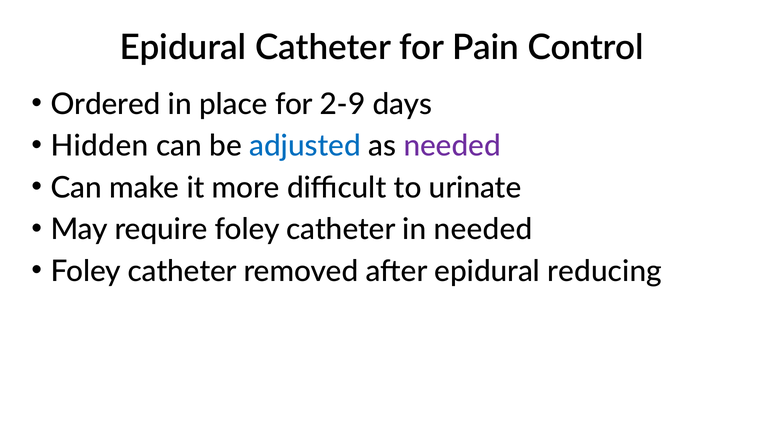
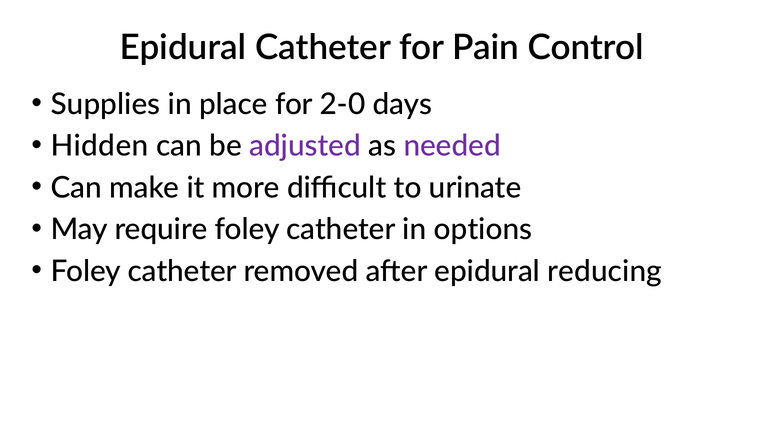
Ordered: Ordered -> Supplies (105, 104)
2-9: 2-9 -> 2-0 (342, 104)
adjusted colour: blue -> purple (305, 146)
in needed: needed -> options (483, 229)
